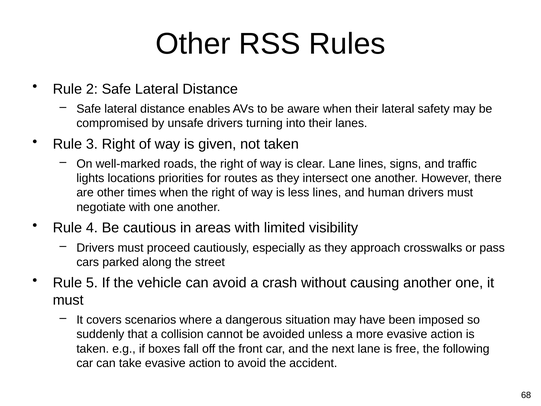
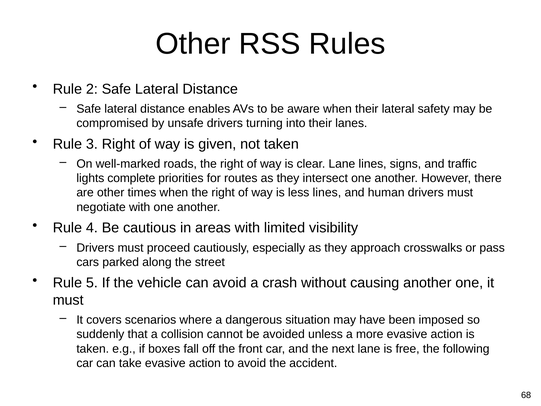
locations: locations -> complete (131, 178)
